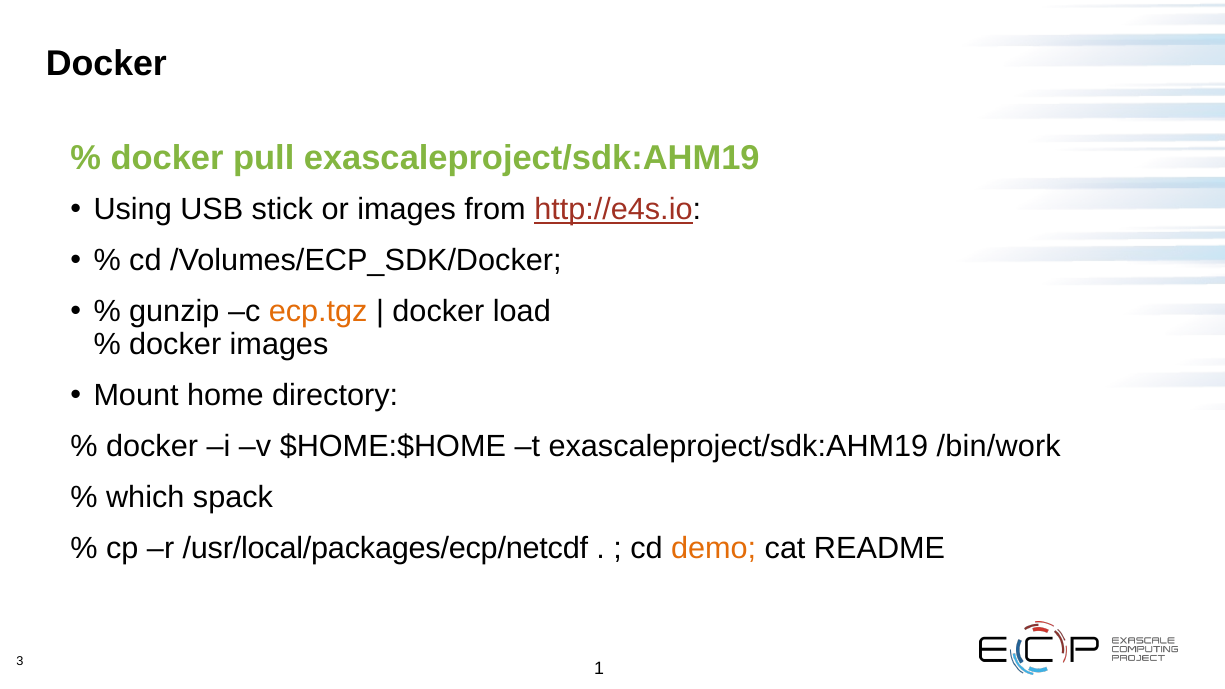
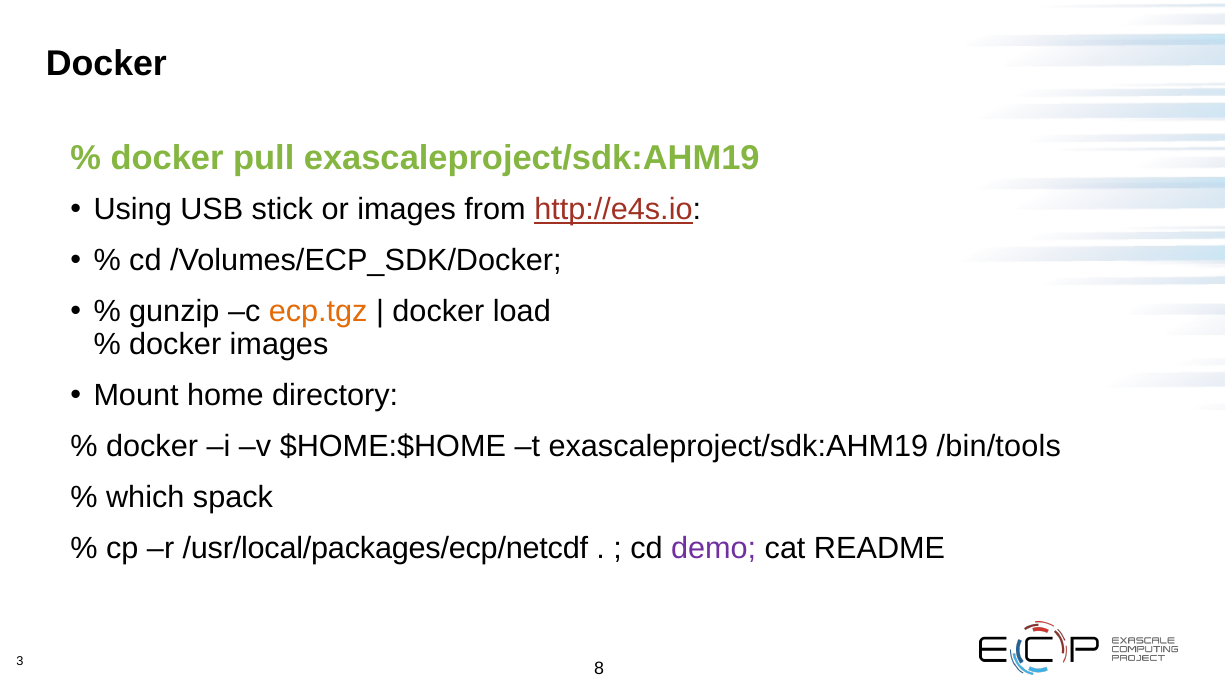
/bin/work: /bin/work -> /bin/tools (999, 447)
demo colour: orange -> purple (714, 548)
1: 1 -> 8 (599, 669)
